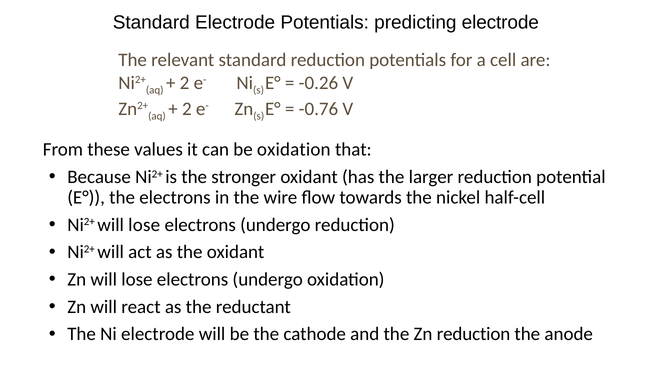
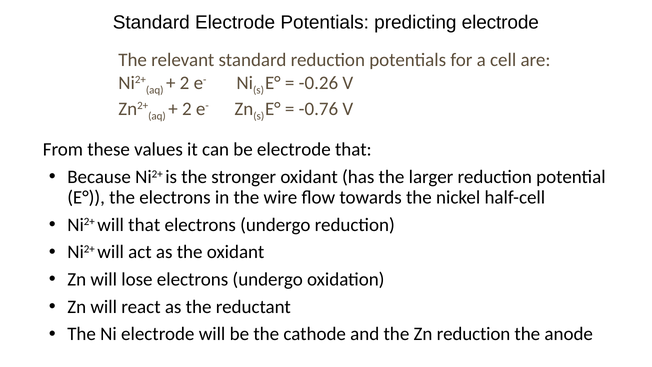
be oxidation: oxidation -> electrode (294, 150)
Ni2+ will lose: lose -> that (144, 225)
